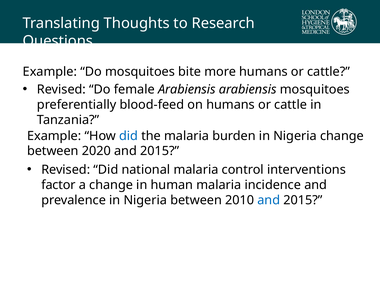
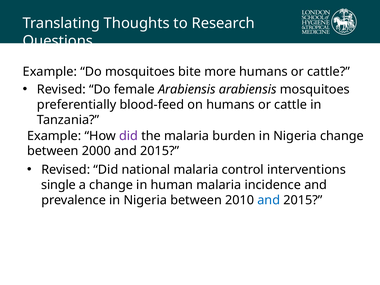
did colour: blue -> purple (129, 136)
2020: 2020 -> 2000 (96, 151)
factor: factor -> single (58, 185)
